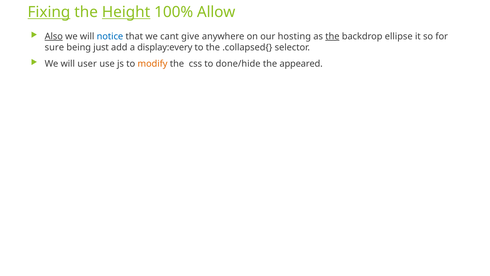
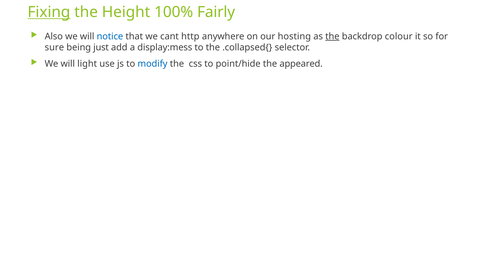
Height underline: present -> none (126, 12)
Allow: Allow -> Fairly (216, 12)
Also underline: present -> none (54, 36)
give: give -> http (190, 36)
ellipse: ellipse -> colour (399, 36)
display:every: display:every -> display:mess (165, 47)
user: user -> light (87, 64)
modify colour: orange -> blue (153, 64)
done/hide: done/hide -> point/hide (238, 64)
